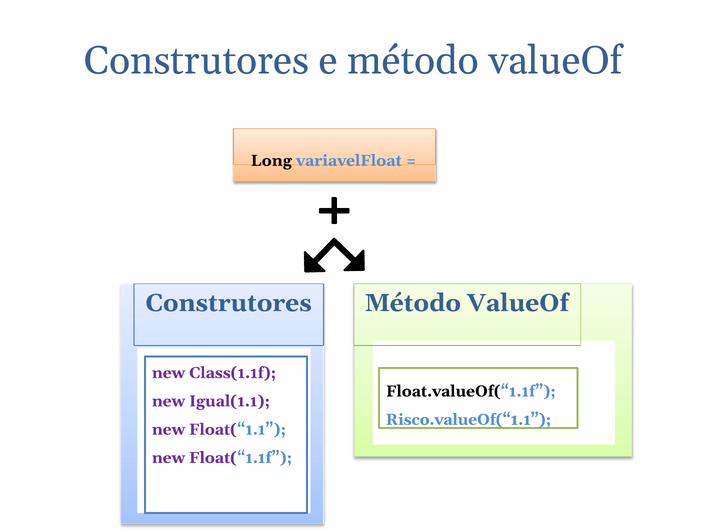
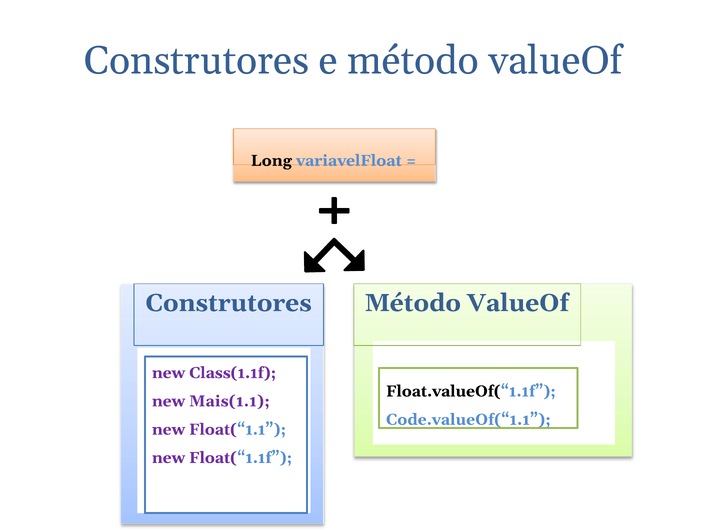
Igual(1.1: Igual(1.1 -> Mais(1.1 (230, 401)
Risco.valueOf(“1.1: Risco.valueOf(“1.1 -> Code.valueOf(“1.1 (468, 420)
